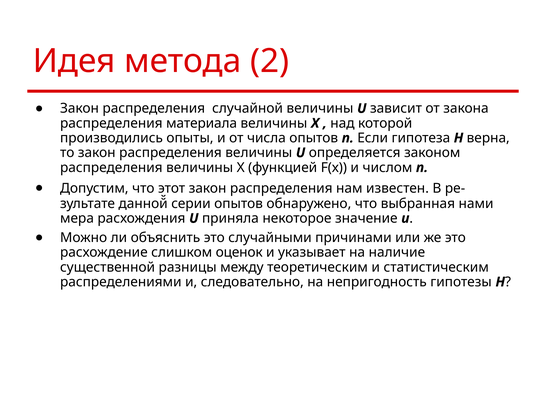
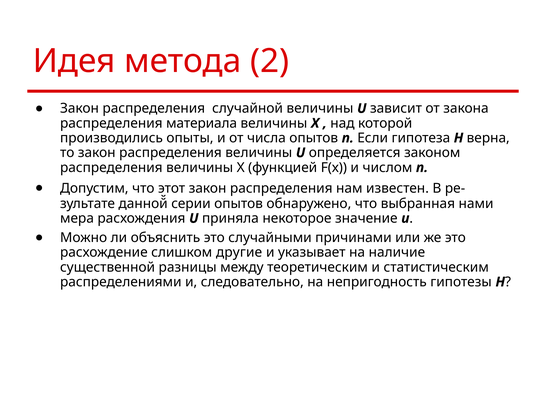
оценок: оценок -> другие (239, 252)
